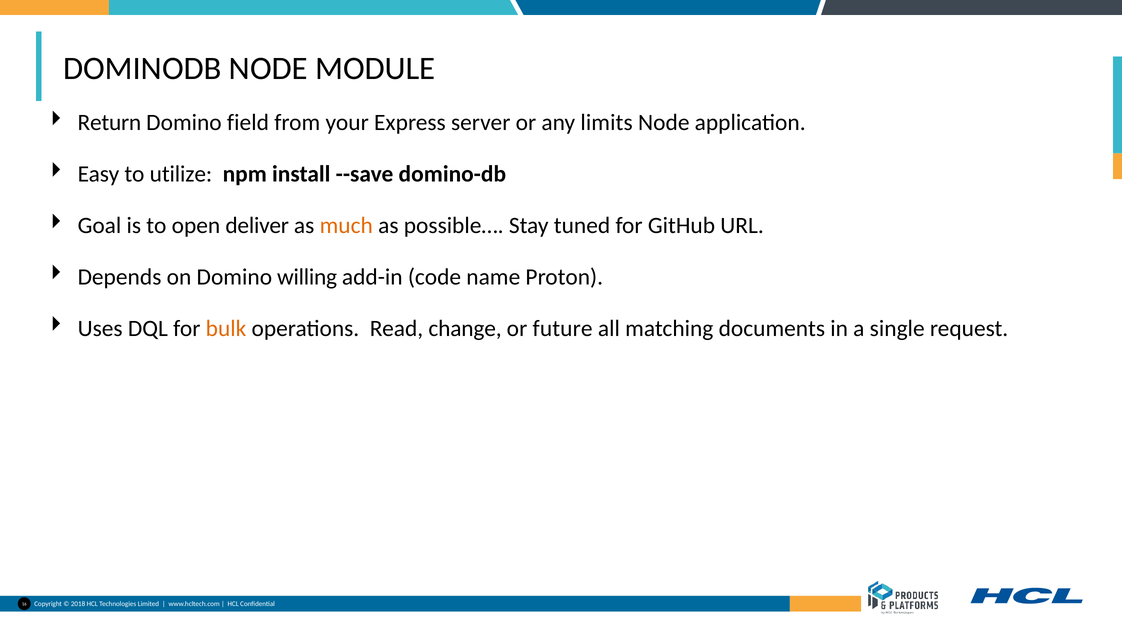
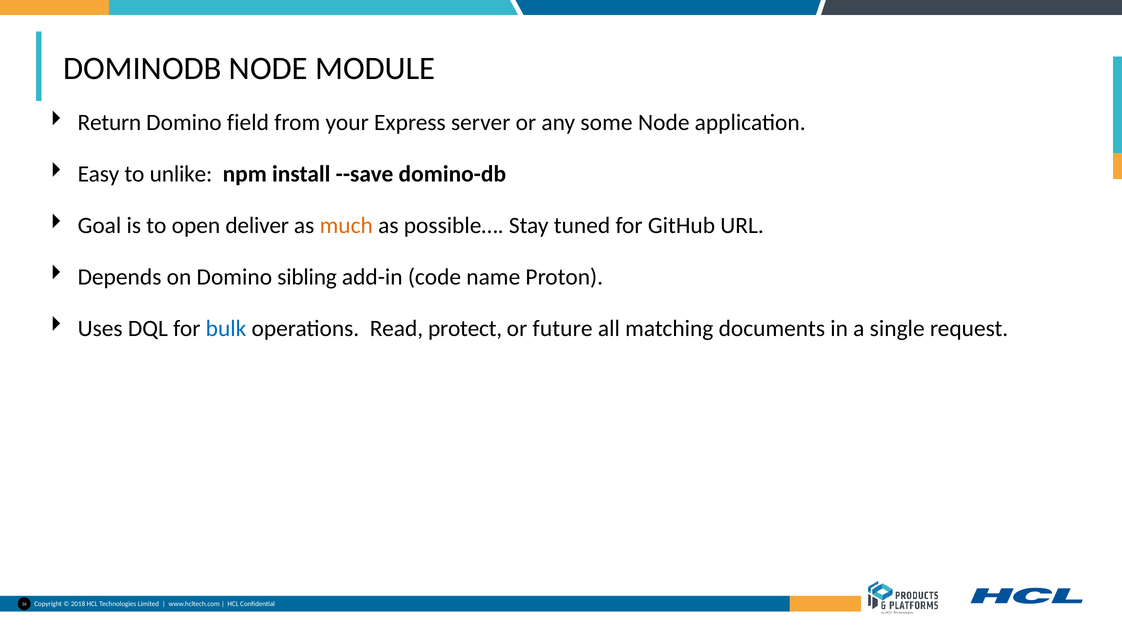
limits: limits -> some (607, 123)
utilize: utilize -> unlike (181, 174)
willing: willing -> sibling (307, 277)
bulk colour: orange -> blue (226, 329)
change: change -> protect (465, 329)
